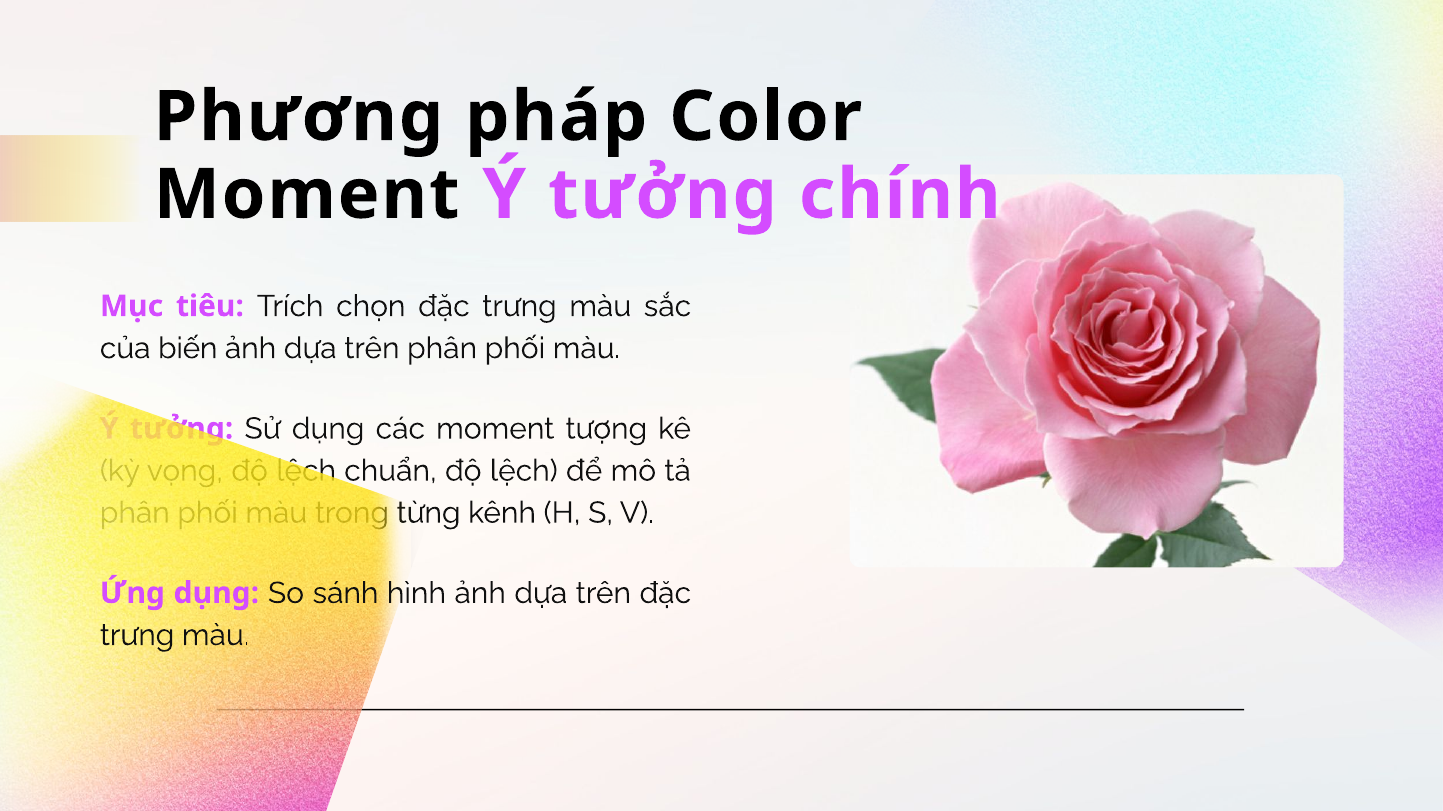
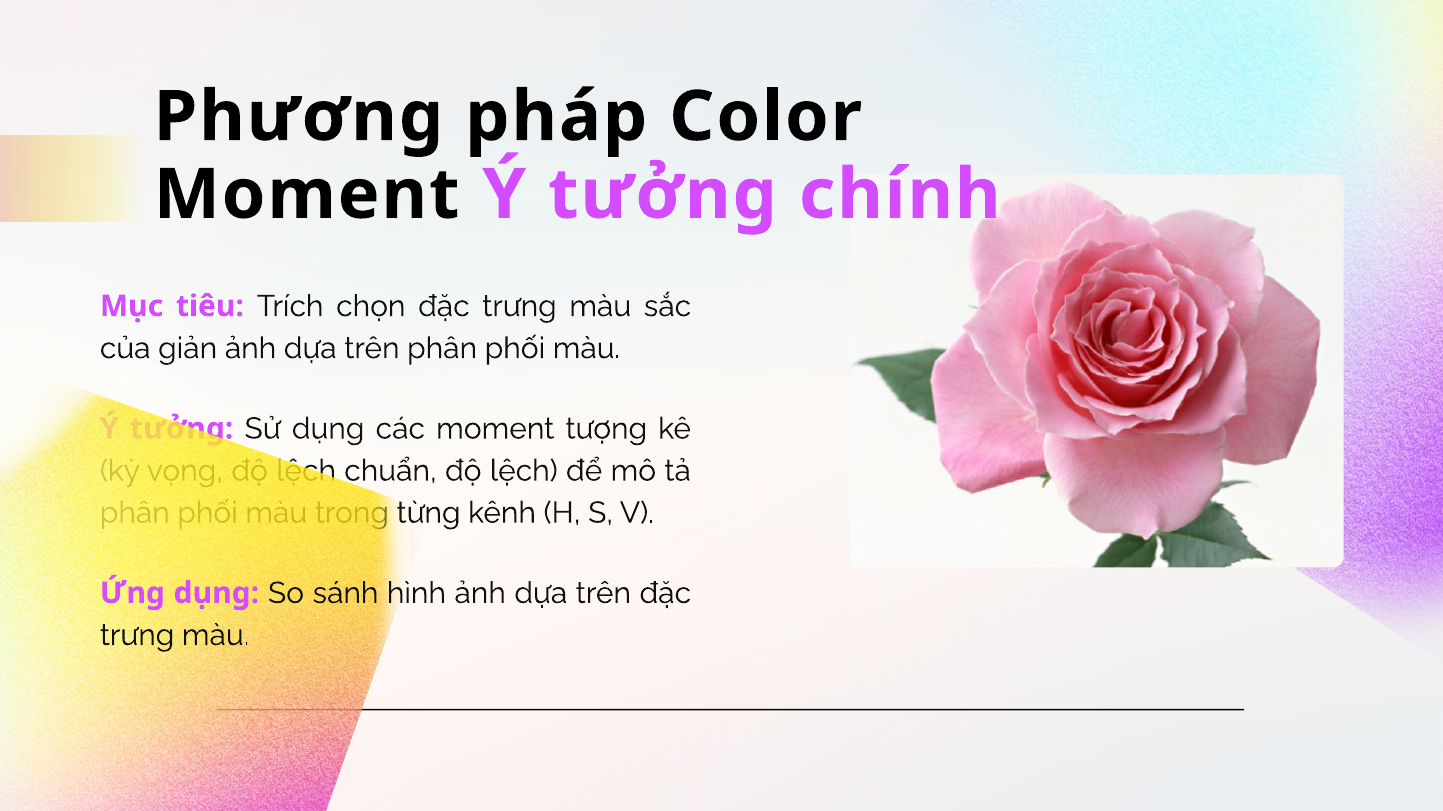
biến: biến -> giản (188, 349)
